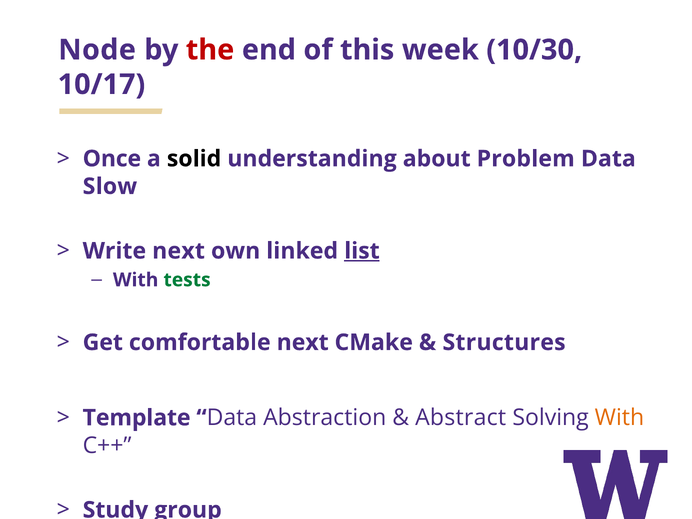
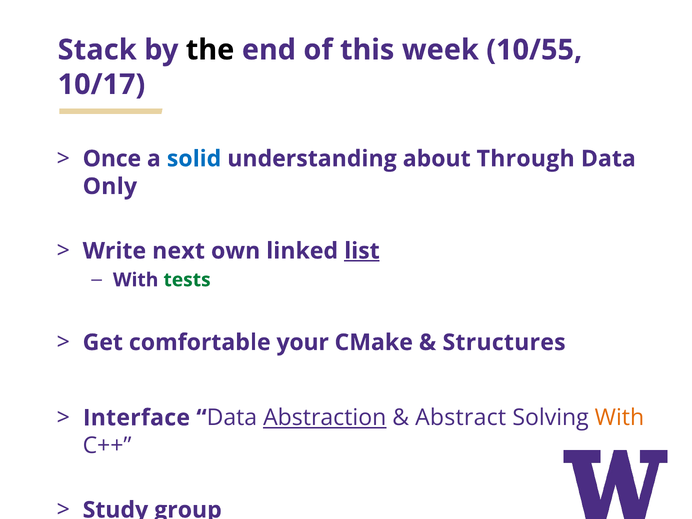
Node: Node -> Stack (97, 50)
the colour: red -> black (210, 50)
10/30: 10/30 -> 10/55 (534, 50)
solid colour: black -> blue (194, 159)
Problem: Problem -> Through (526, 159)
Slow: Slow -> Only (110, 186)
comfortable next: next -> your (303, 342)
Template: Template -> Interface (136, 418)
Abstraction underline: none -> present (325, 418)
